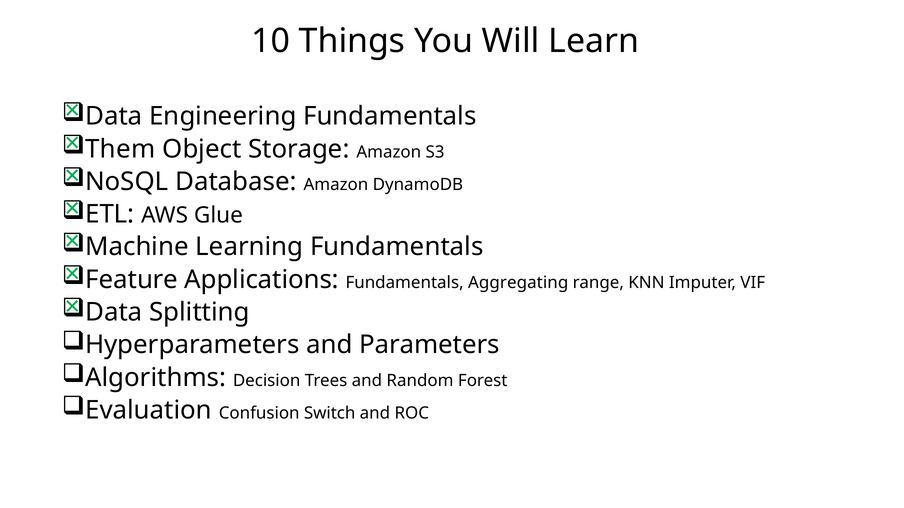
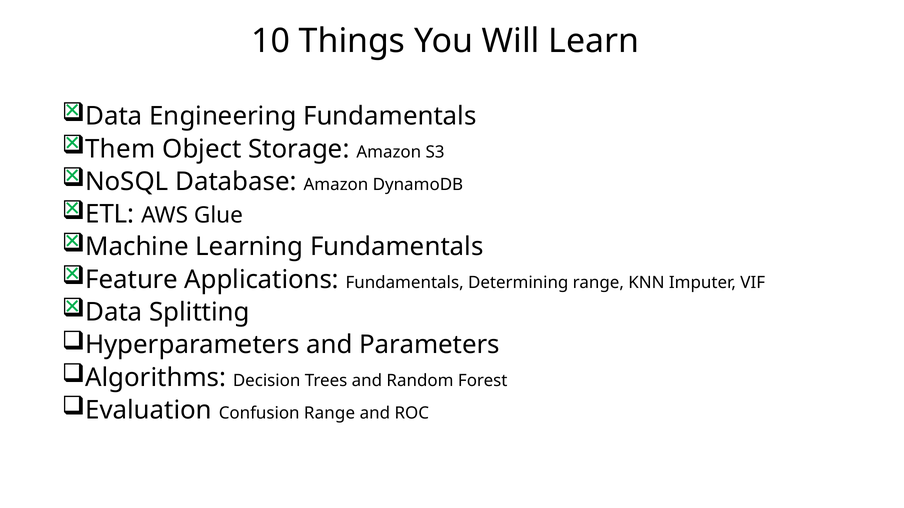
Aggregating: Aggregating -> Determining (518, 283)
Confusion Switch: Switch -> Range (330, 413)
